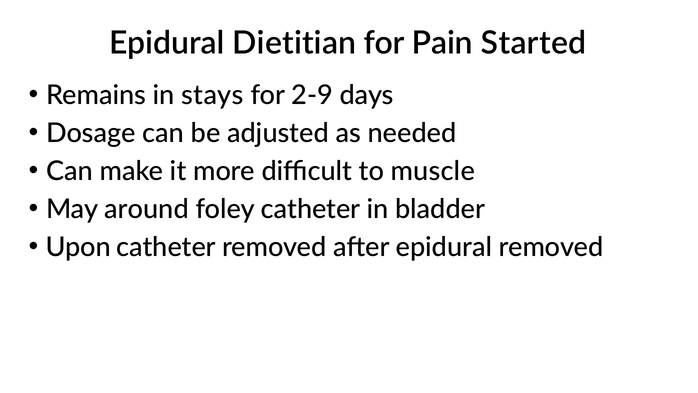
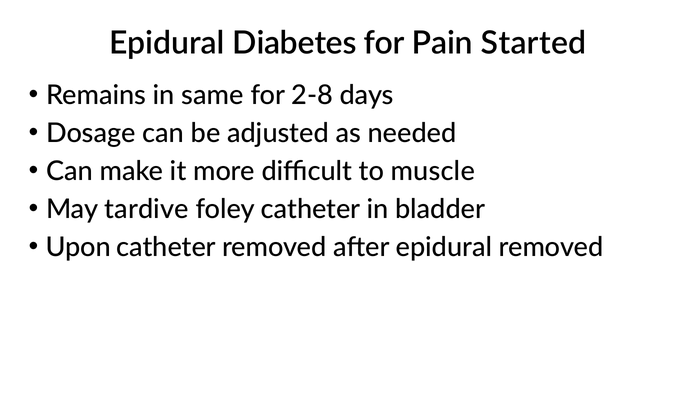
Dietitian: Dietitian -> Diabetes (295, 43)
stays: stays -> same (213, 95)
2-9: 2-9 -> 2-8 (312, 95)
around: around -> tardive (147, 209)
